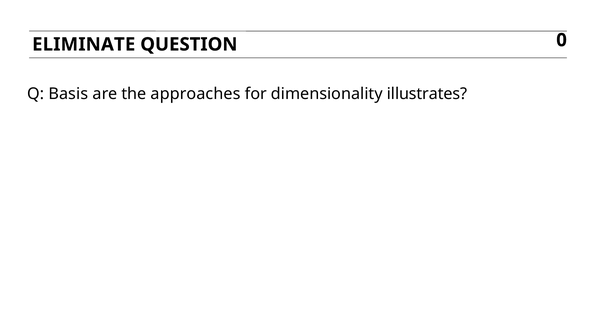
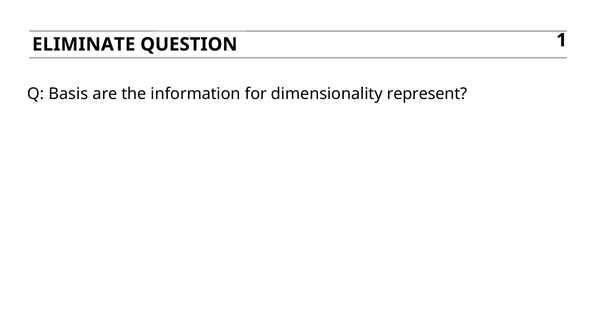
0: 0 -> 1 (562, 40)
approaches: approaches -> information (196, 94)
illustrates: illustrates -> represent (427, 94)
